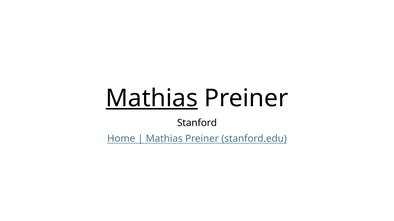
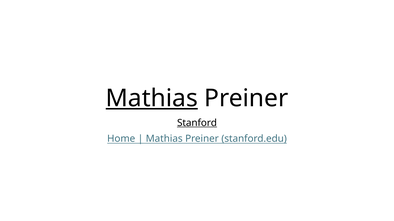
Stanford underline: none -> present (197, 123)
